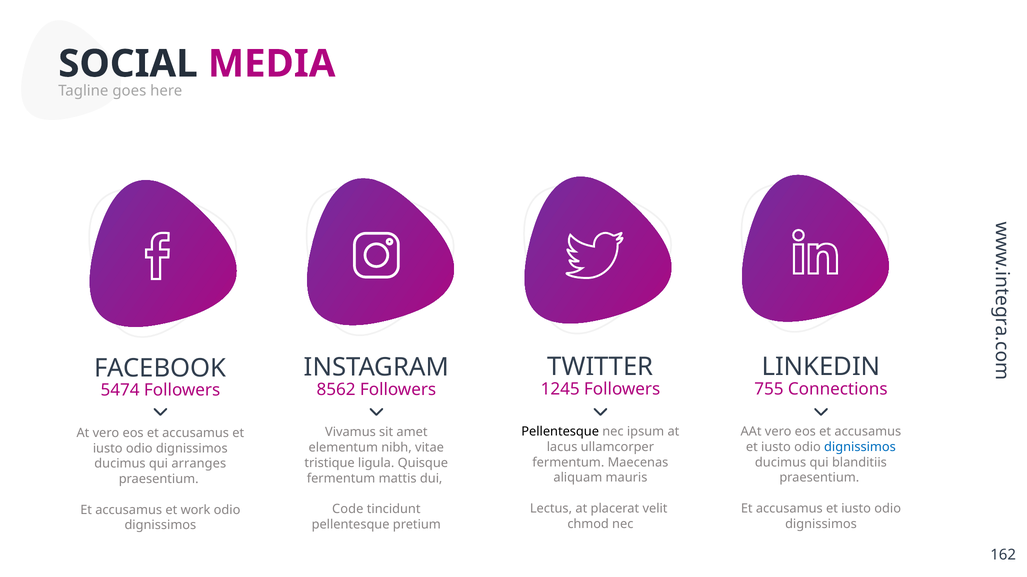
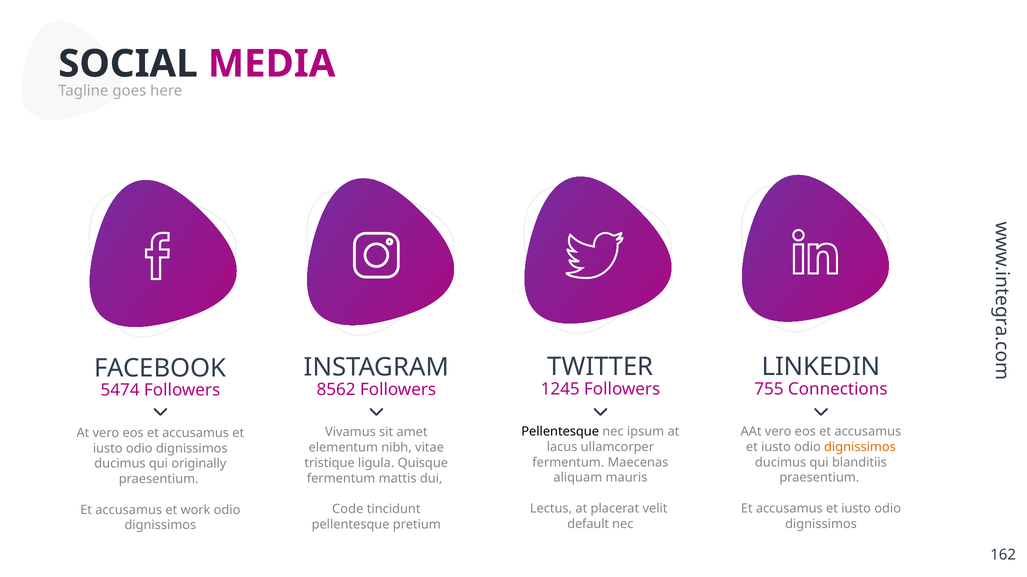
dignissimos colour: blue -> orange (860, 448)
arranges: arranges -> originally (199, 464)
chmod: chmod -> default (588, 525)
